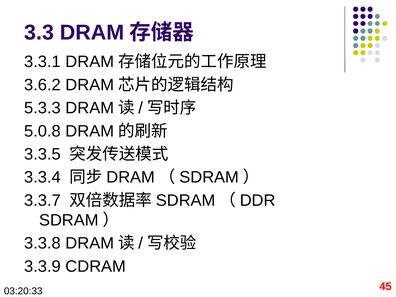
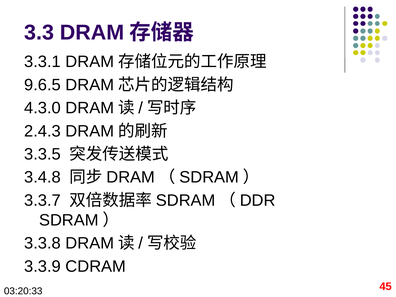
3.6.2: 3.6.2 -> 9.6.5 (43, 85)
5.3.3: 5.3.3 -> 4.3.0 (43, 108)
5.0.8: 5.0.8 -> 2.4.3 (43, 131)
3.3.4: 3.3.4 -> 3.4.8 (43, 177)
